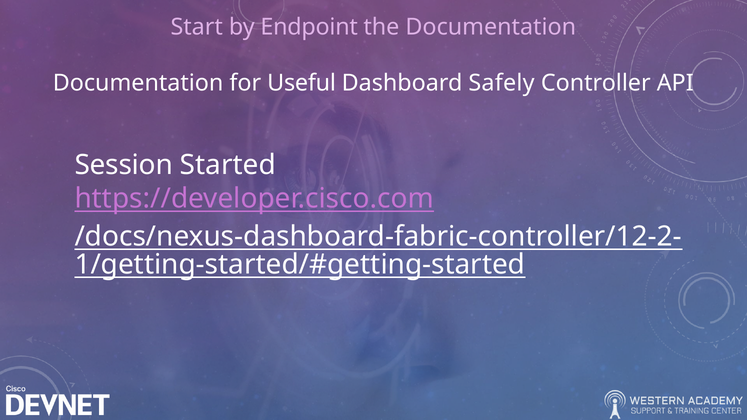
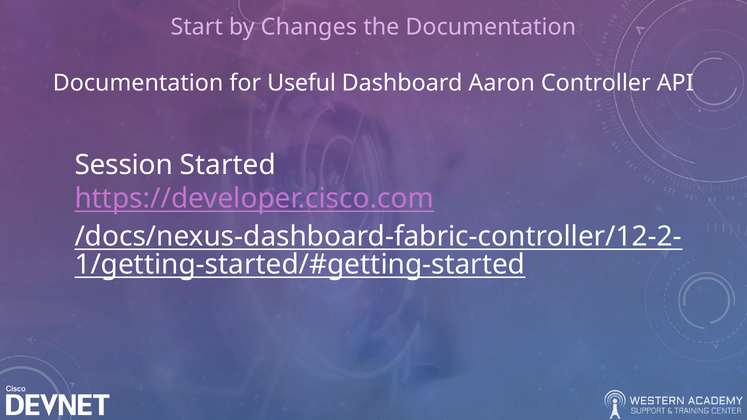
Endpoint: Endpoint -> Changes (309, 27)
Safely: Safely -> Aaron (502, 83)
